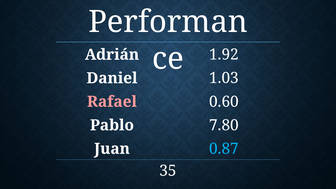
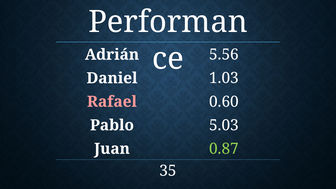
1.92: 1.92 -> 5.56 (224, 55)
7.80: 7.80 -> 5.03 (224, 125)
0.87 colour: light blue -> light green (224, 149)
